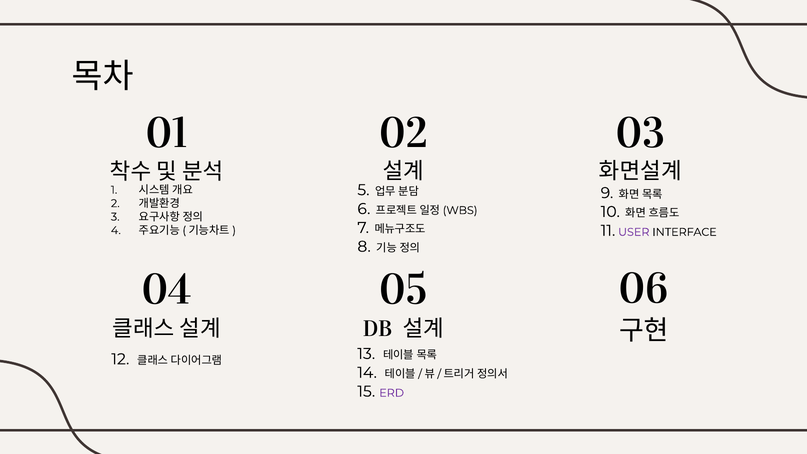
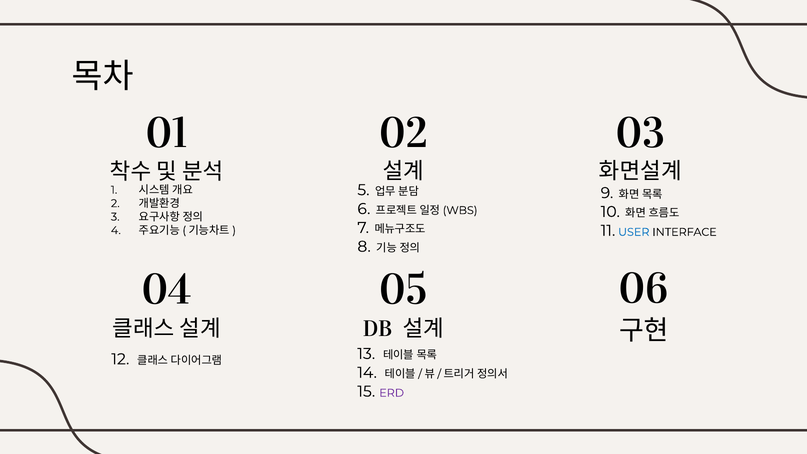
USER colour: purple -> blue (634, 232)
